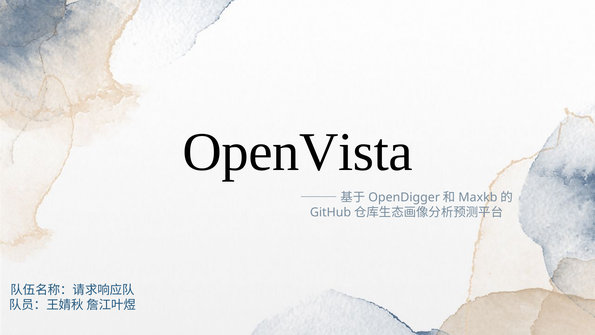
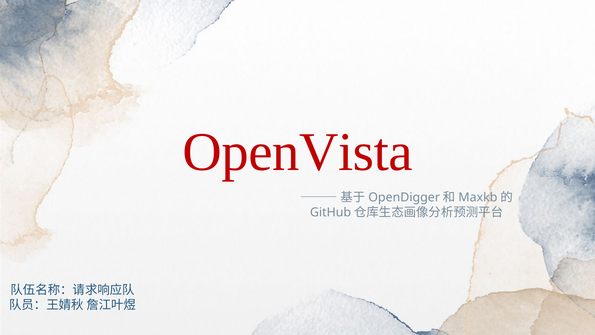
OpenVista colour: black -> red (298, 152)
